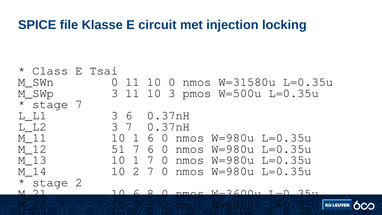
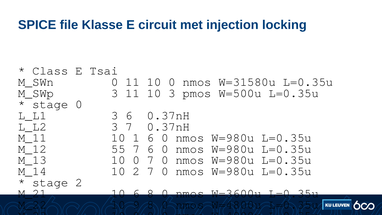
stage 7: 7 -> 0 (79, 104)
51: 51 -> 55 (118, 149)
M_13 10 1: 1 -> 0 (136, 160)
